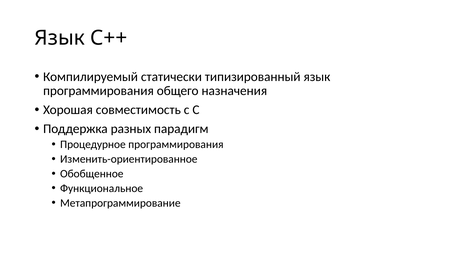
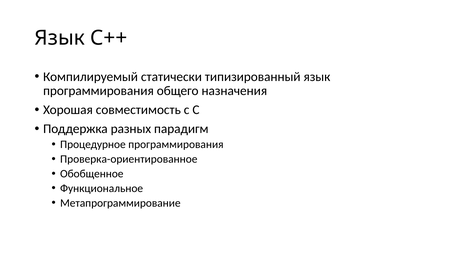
Изменить-ориентированное: Изменить-ориентированное -> Проверка-ориентированное (129, 159)
